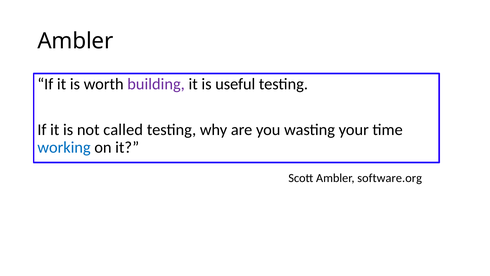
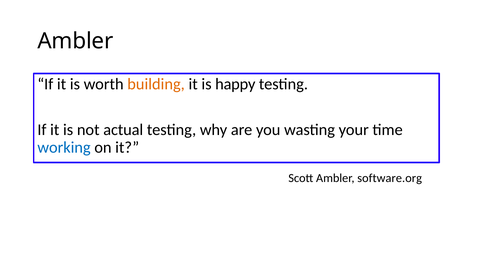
building colour: purple -> orange (156, 84)
useful: useful -> happy (235, 84)
called: called -> actual (123, 129)
